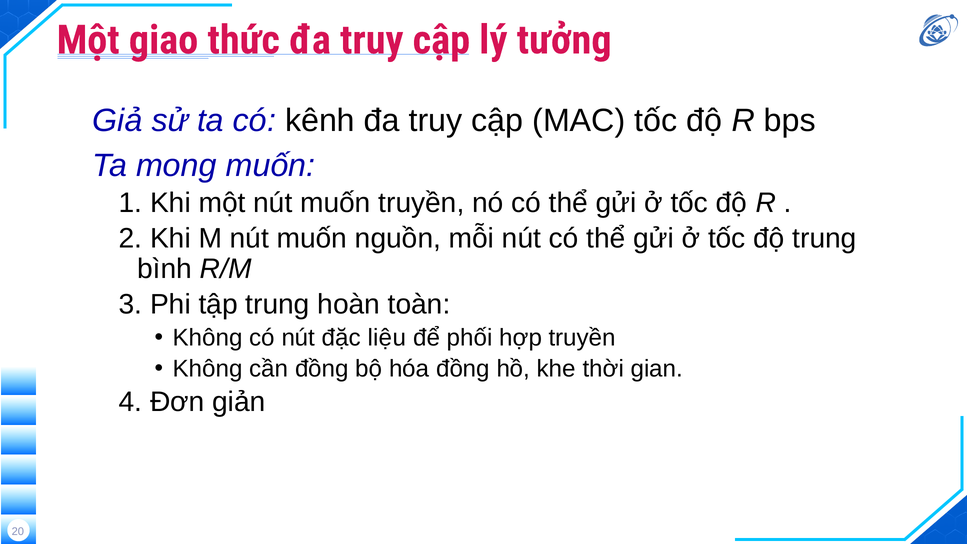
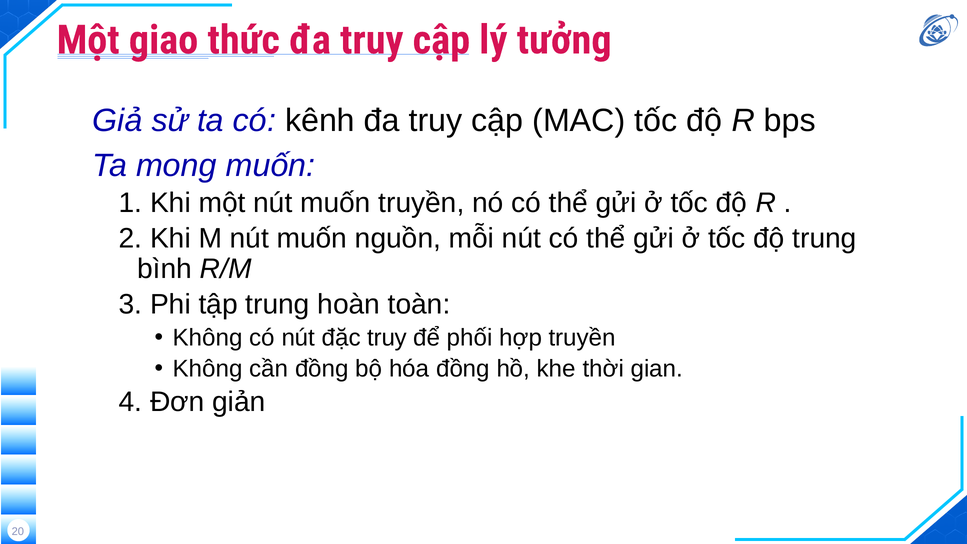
đặc liệu: liệu -> truy (387, 338)
